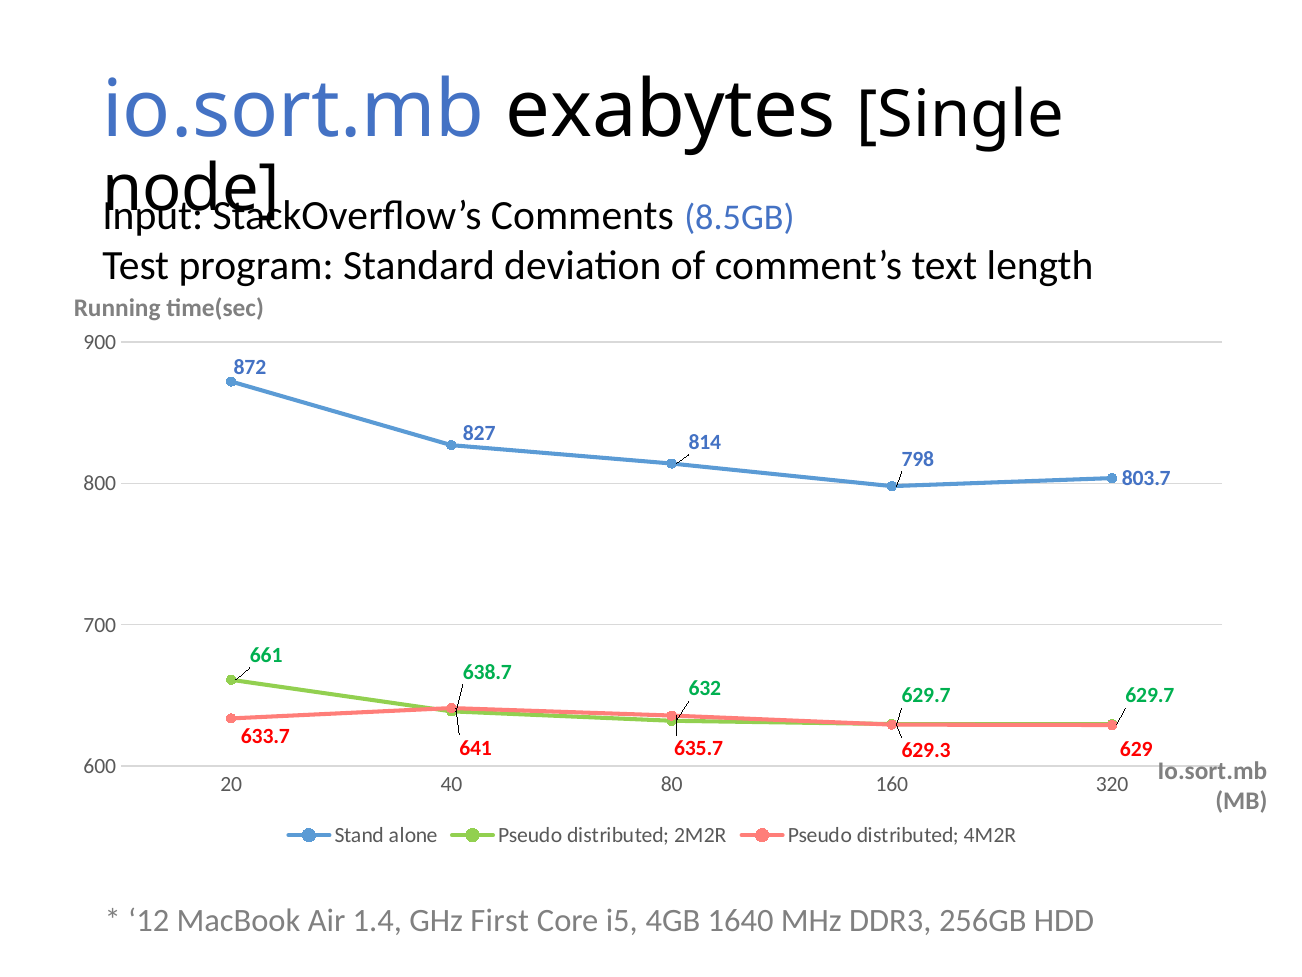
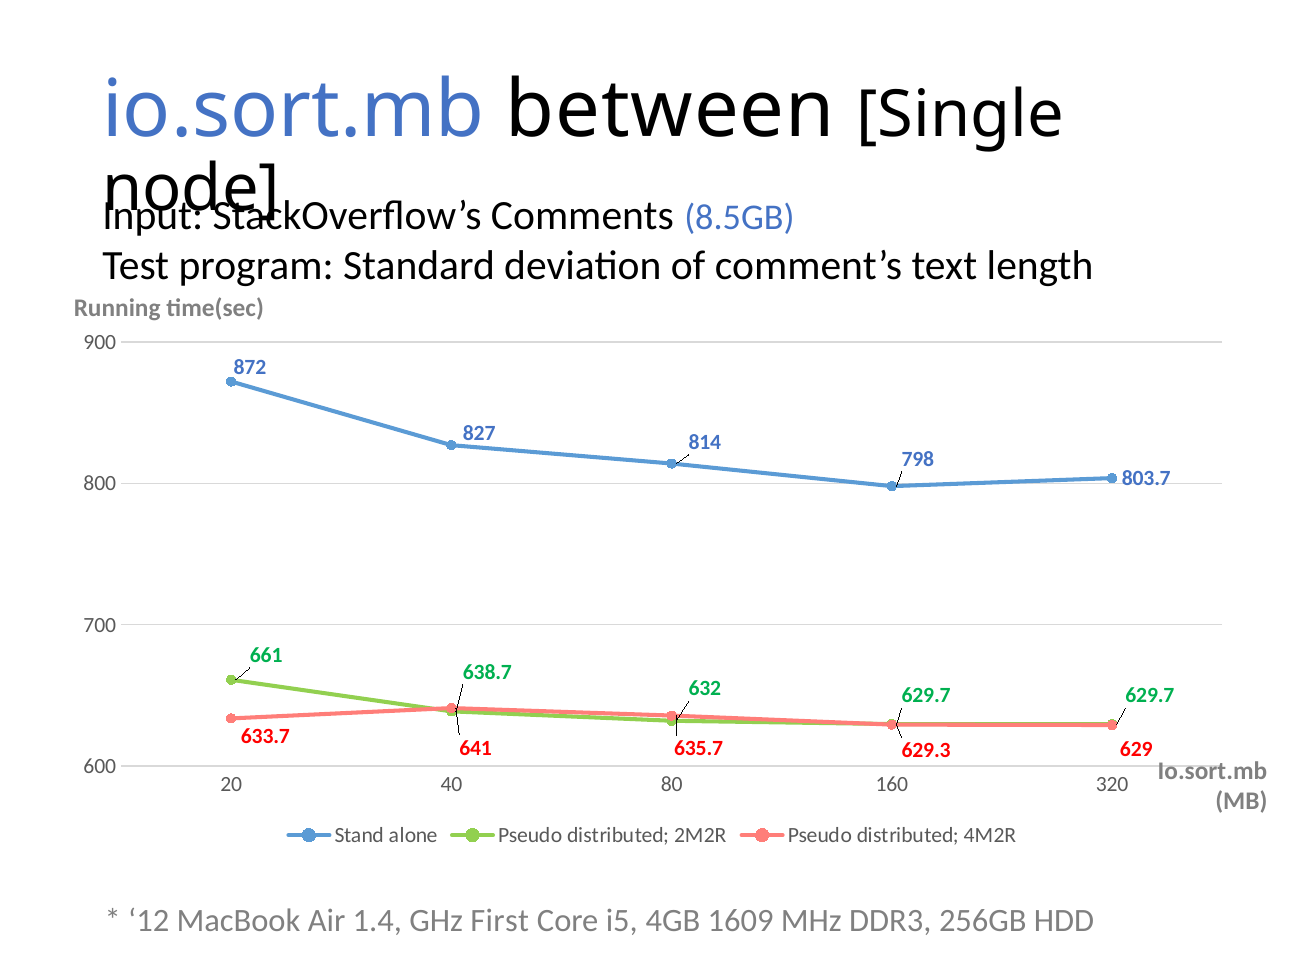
exabytes: exabytes -> between (670, 111)
1640: 1640 -> 1609 (741, 921)
